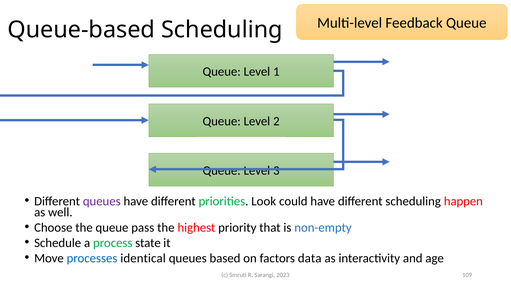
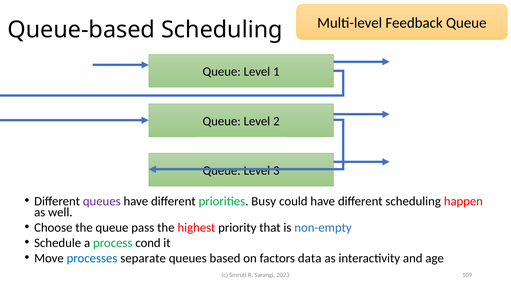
Look: Look -> Busy (264, 201)
state: state -> cond (148, 243)
identical: identical -> separate (143, 258)
